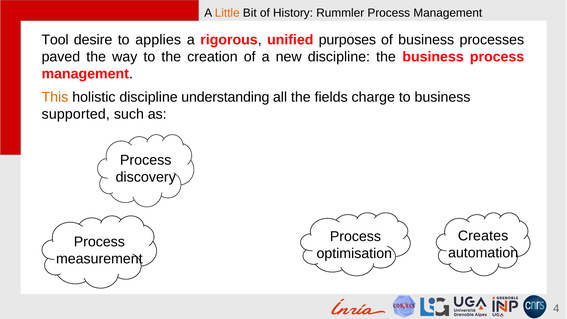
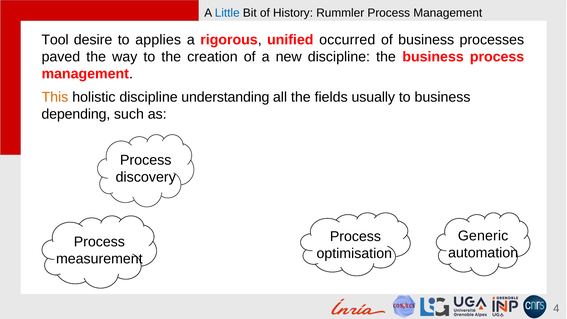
Little colour: orange -> blue (227, 13)
purposes: purposes -> occurred (347, 40)
charge: charge -> usually (373, 97)
supported: supported -> depending (76, 114)
Creates: Creates -> Generic (483, 236)
